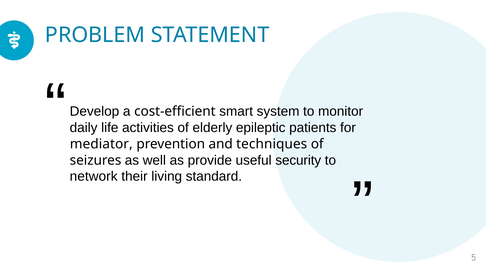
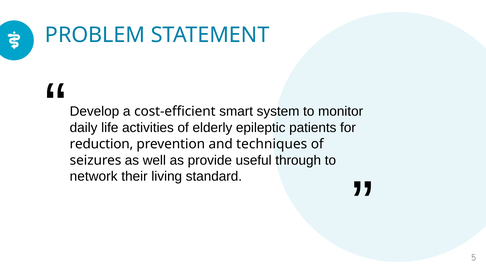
mediator: mediator -> reduction (101, 144)
security: security -> through (298, 160)
